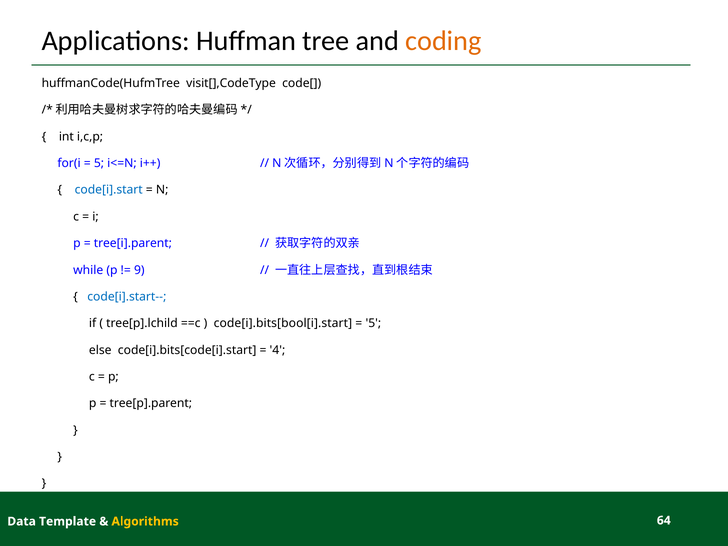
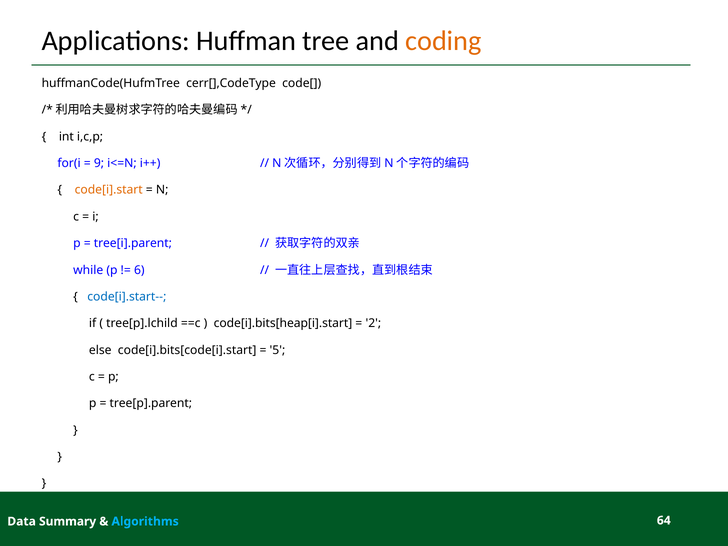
visit[],CodeType: visit[],CodeType -> cerr[],CodeType (231, 83)
5: 5 -> 9 (99, 163)
code[i].start colour: blue -> orange (109, 190)
9: 9 -> 6 (139, 270)
code[i].bits[bool[i].start: code[i].bits[bool[i].start -> code[i].bits[heap[i].start (283, 323)
5: 5 -> 2 (373, 323)
4: 4 -> 5 (277, 350)
Template: Template -> Summary (68, 521)
Algorithms colour: yellow -> light blue (145, 521)
